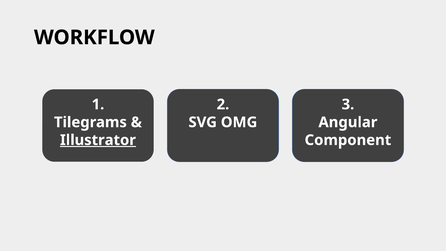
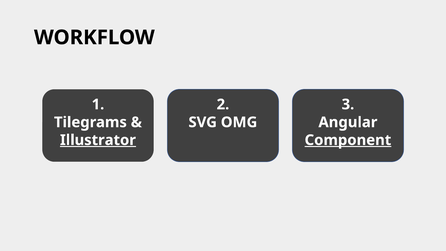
Component underline: none -> present (348, 140)
